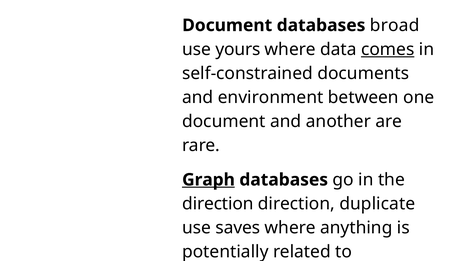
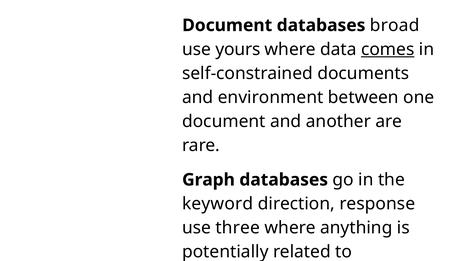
Graph underline: present -> none (209, 180)
direction: direction -> keyword (218, 204)
duplicate: duplicate -> response (377, 204)
saves: saves -> three (238, 228)
